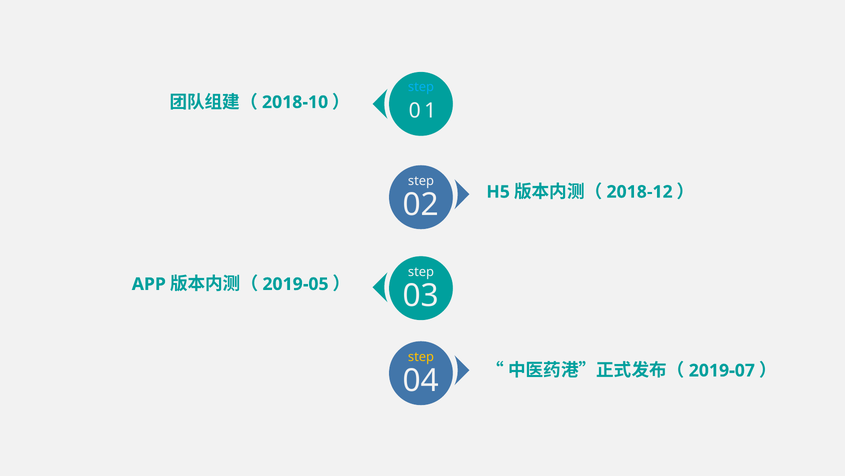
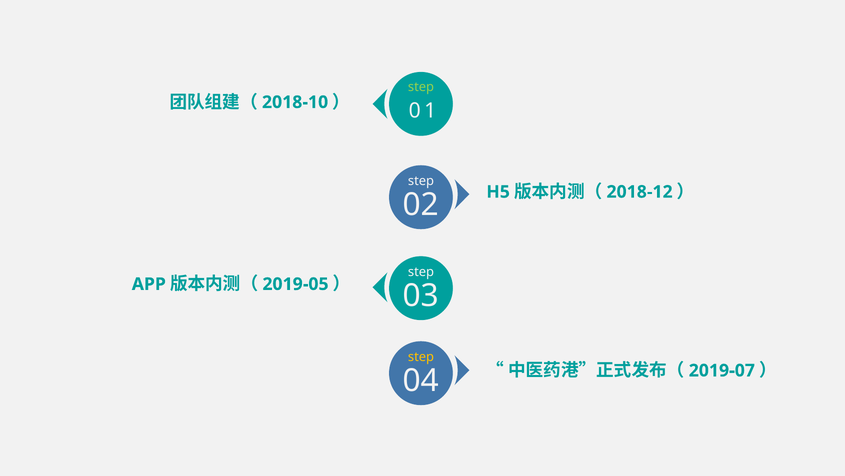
step colour: light blue -> light green (421, 87)
